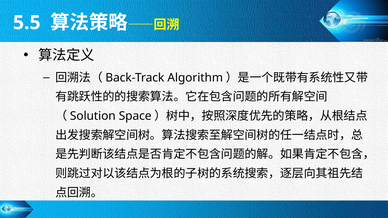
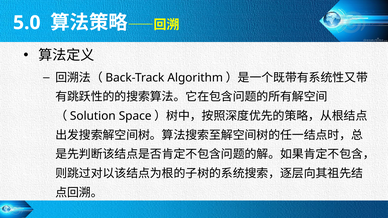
5.5: 5.5 -> 5.0 (27, 23)
